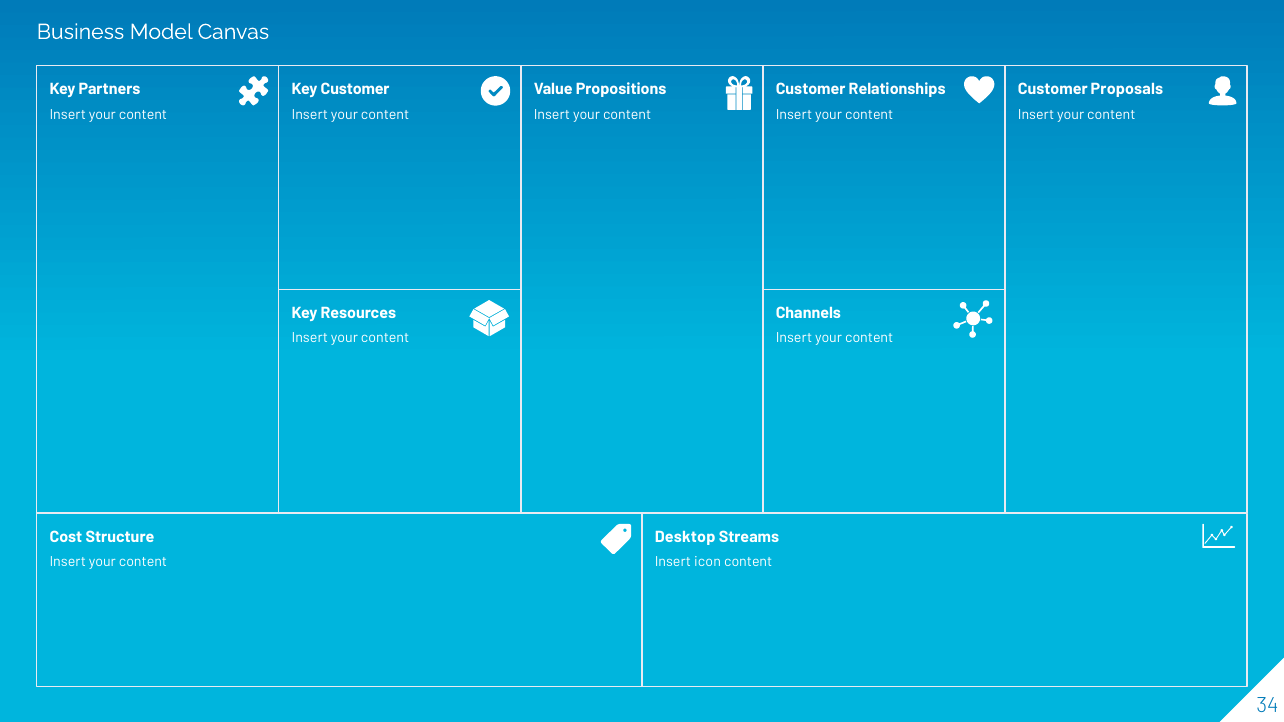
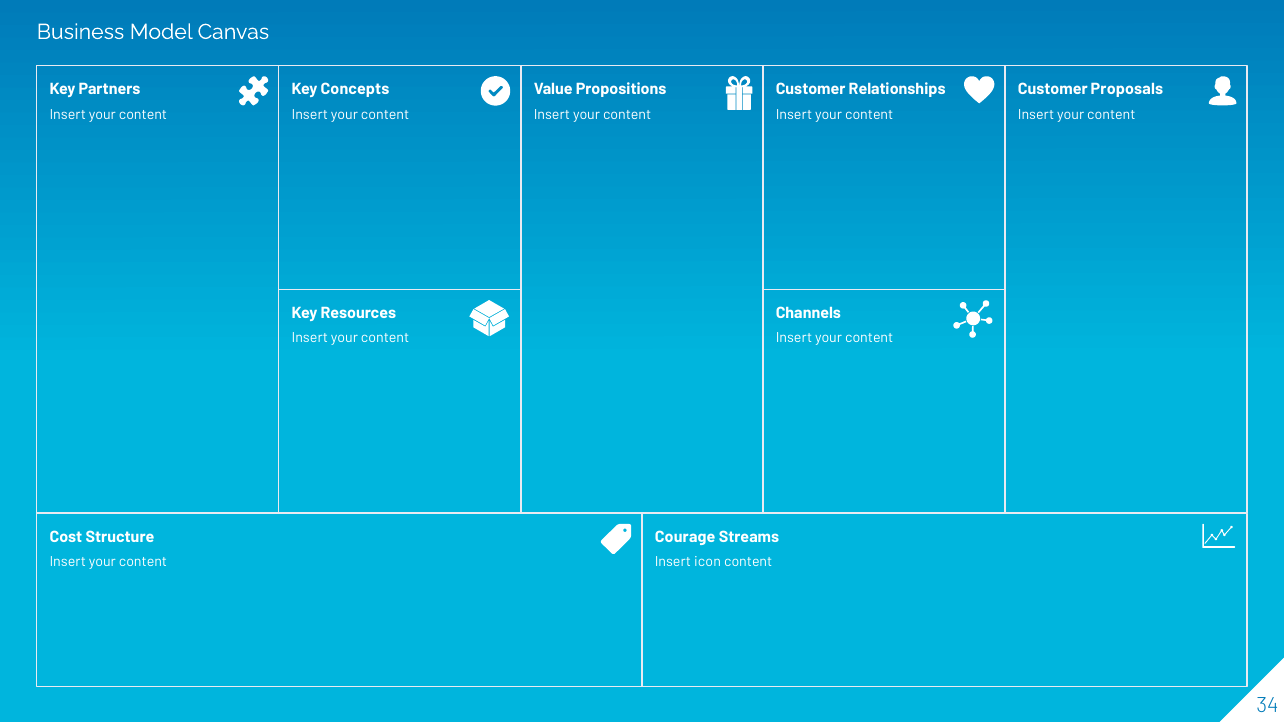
Key Customer: Customer -> Concepts (355, 89)
Desktop: Desktop -> Courage (685, 537)
